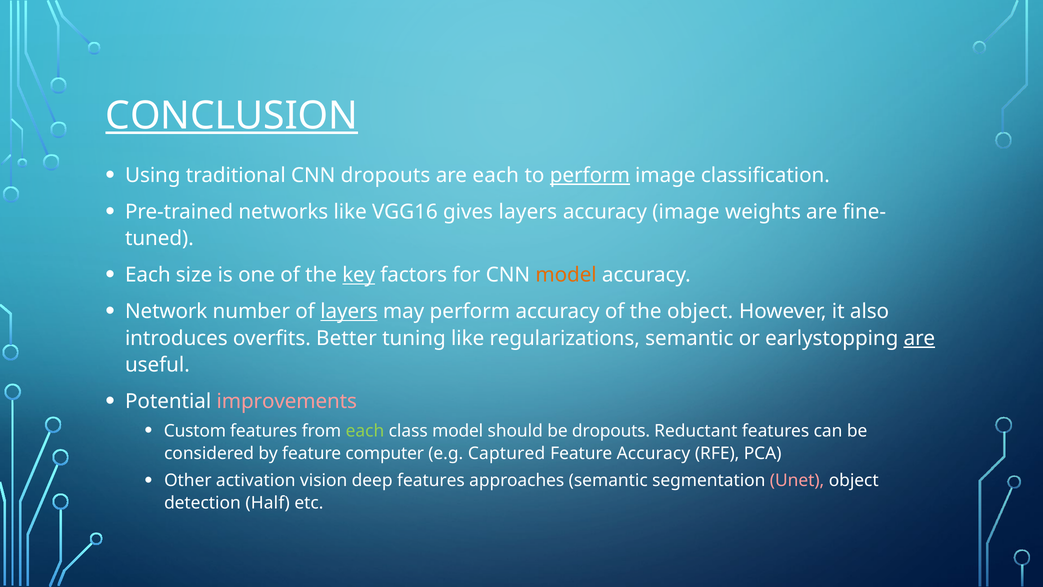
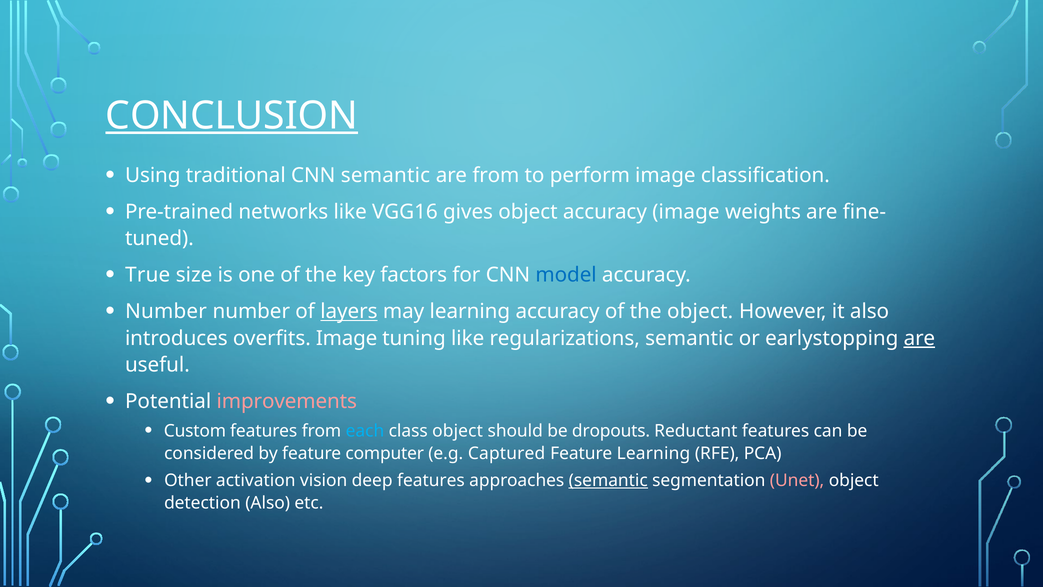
CNN dropouts: dropouts -> semantic (385, 175)
are each: each -> from (496, 175)
perform underline: present -> none (590, 175)
gives layers: layers -> object (528, 212)
Each: Each -> True (148, 275)
key underline: present -> none (359, 275)
model colour: orange -> blue (566, 275)
Network: Network -> Number (166, 312)
may perform: perform -> learning (470, 312)
overfits Better: Better -> Image (347, 338)
each colour: light green -> light blue (365, 431)
class model: model -> object (458, 431)
Feature Accuracy: Accuracy -> Learning (653, 453)
semantic underline: none -> present (608, 480)
detection Half: Half -> Also (268, 503)
